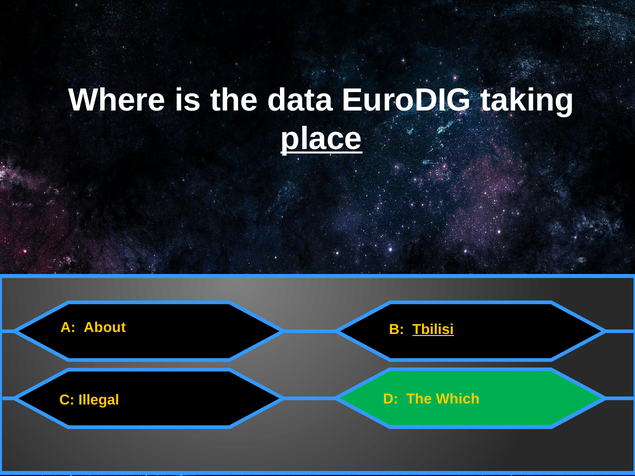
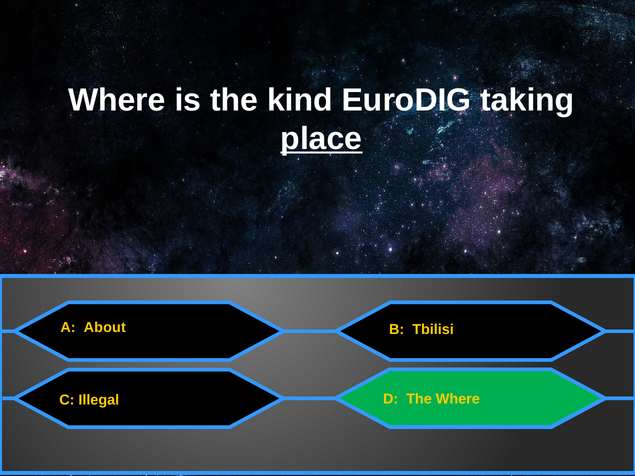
data: data -> kind (300, 100)
Tbilisi underline: present -> none (433, 330)
The Which: Which -> Where (458, 399)
